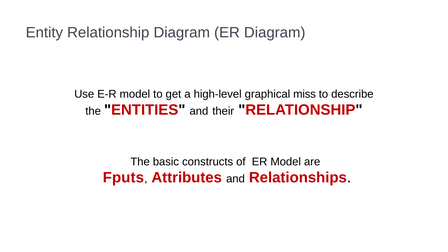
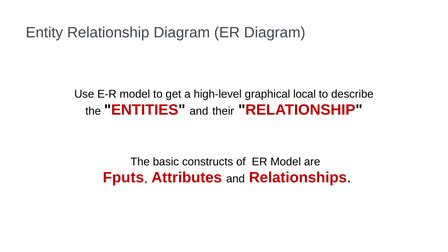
miss: miss -> local (305, 94)
